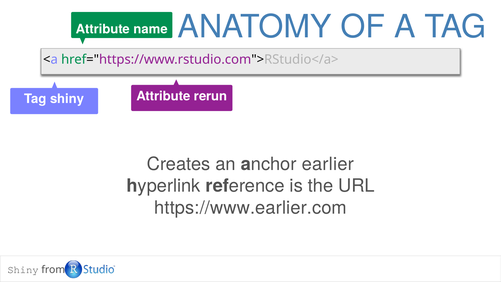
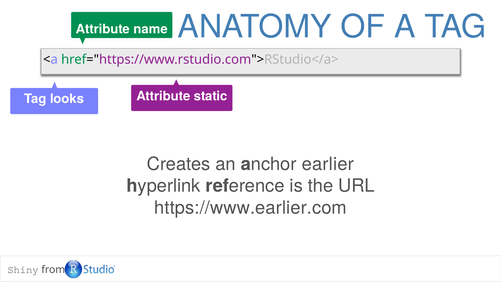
rerun: rerun -> static (211, 96)
Tag shiny: shiny -> looks (67, 99)
